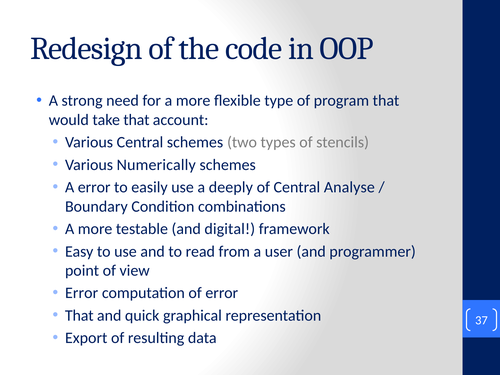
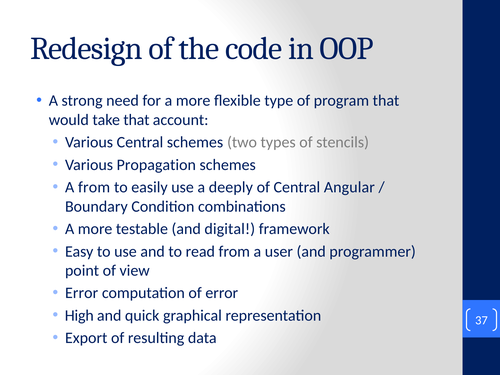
Numerically: Numerically -> Propagation (156, 165)
A error: error -> from (94, 187)
Analyse: Analyse -> Angular (349, 187)
That: That -> High (79, 316)
